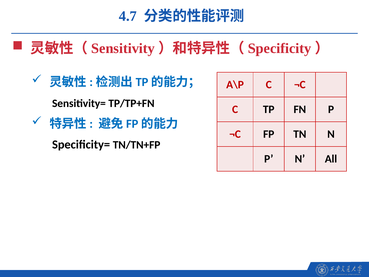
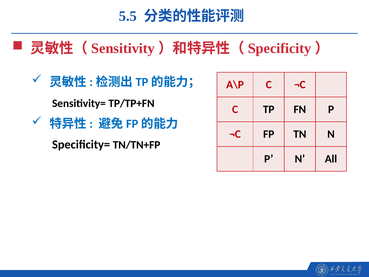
4.7: 4.7 -> 5.5 (128, 16)
